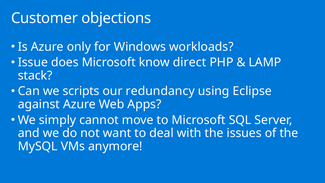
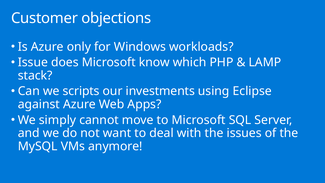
direct: direct -> which (190, 62)
redundancy: redundancy -> investments (160, 91)
